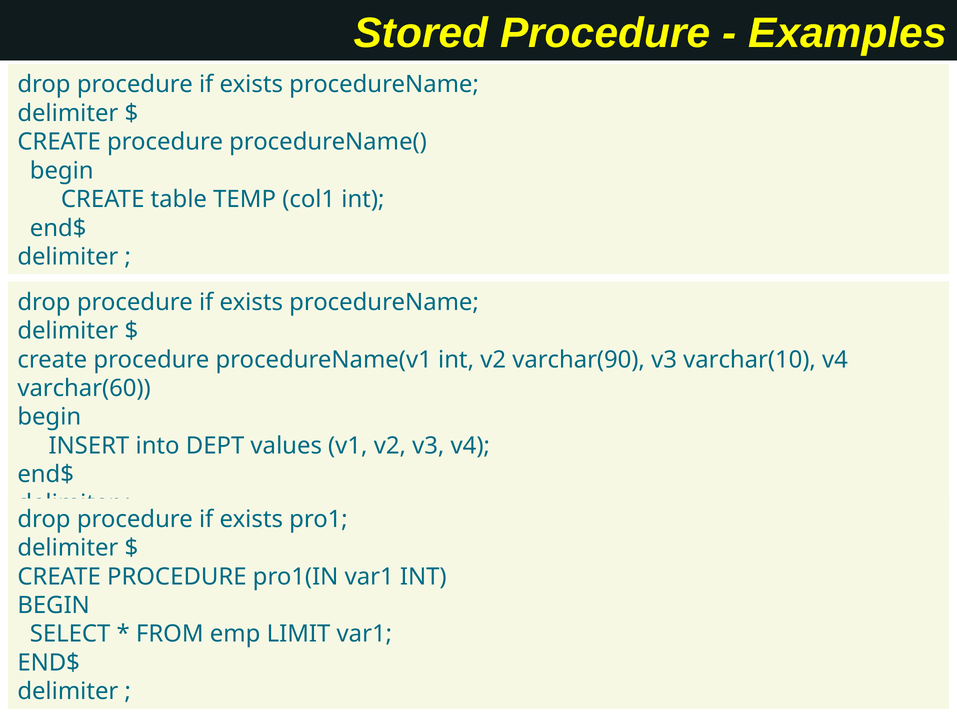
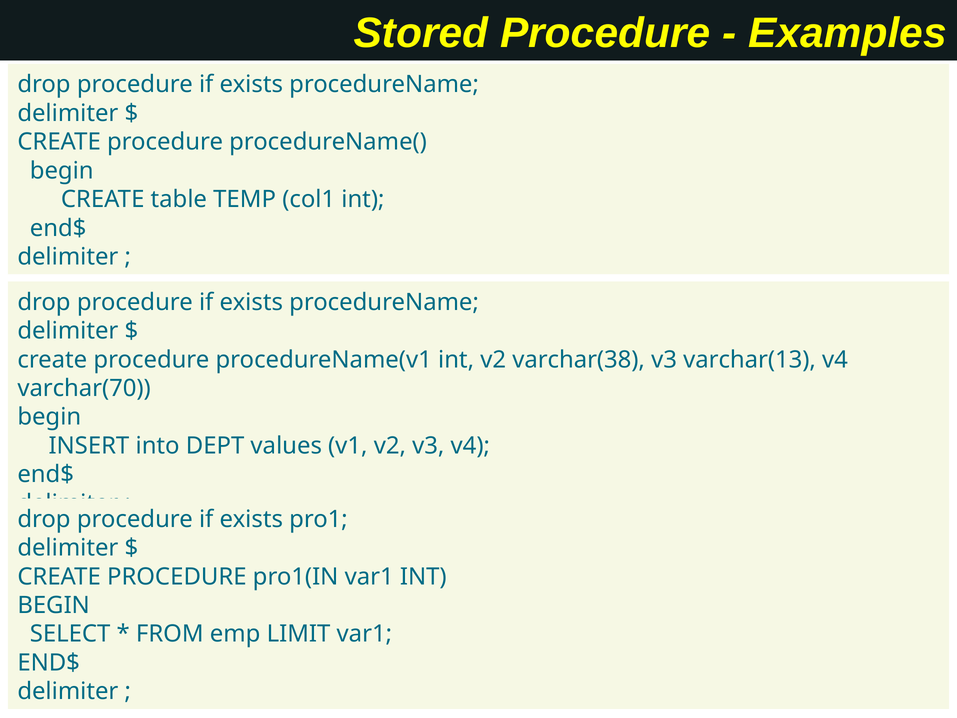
varchar(90: varchar(90 -> varchar(38 (579, 360)
varchar(10: varchar(10 -> varchar(13 (750, 360)
varchar(60: varchar(60 -> varchar(70 (84, 388)
